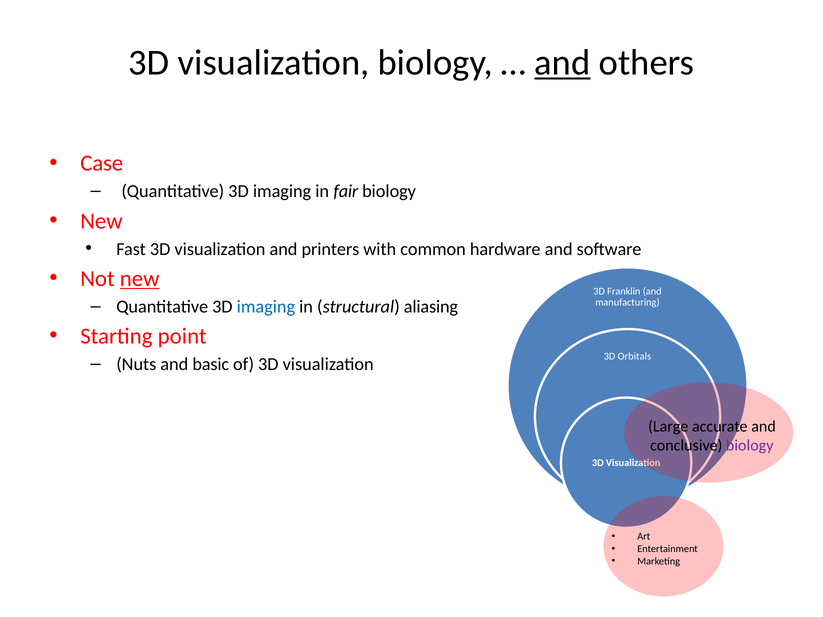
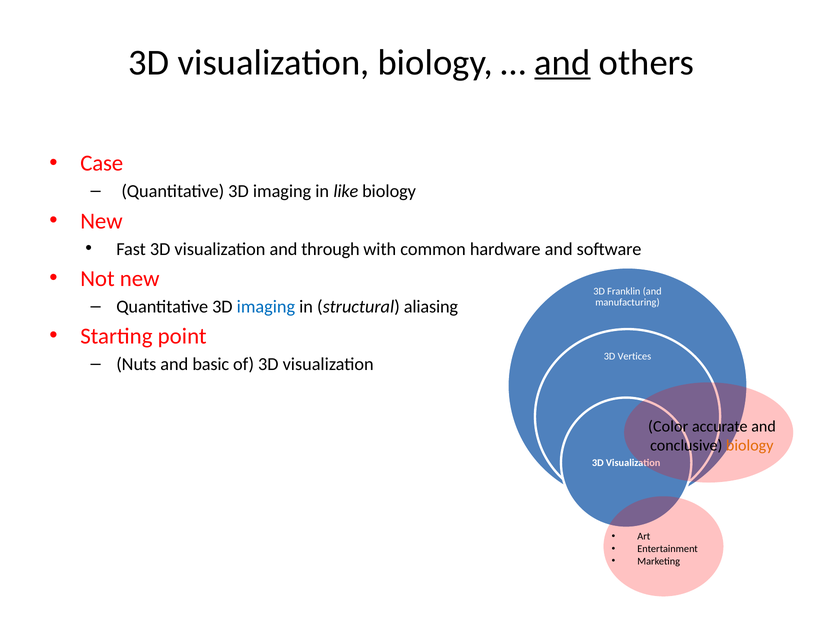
fair: fair -> like (346, 191)
printers: printers -> through (331, 249)
new underline: present -> none (140, 279)
Orbitals: Orbitals -> Vertices (634, 356)
Large: Large -> Color (668, 427)
biology colour: purple -> orange (750, 446)
